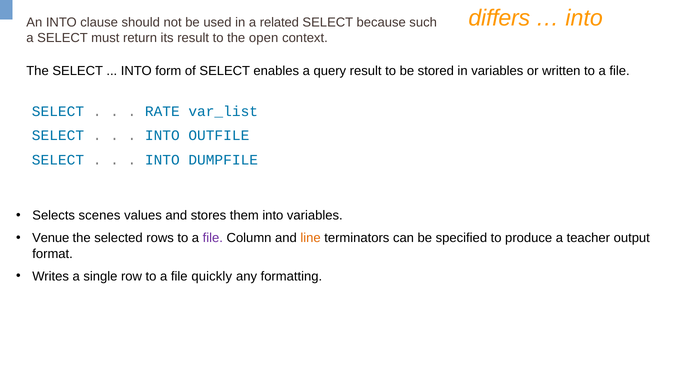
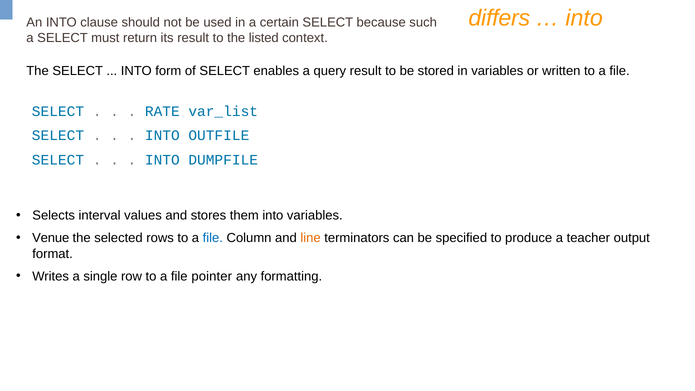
related: related -> certain (279, 22)
open: open -> listed (264, 38)
scenes: scenes -> interval (100, 216)
file colour: purple -> blue (213, 238)
quickly: quickly -> pointer (212, 276)
